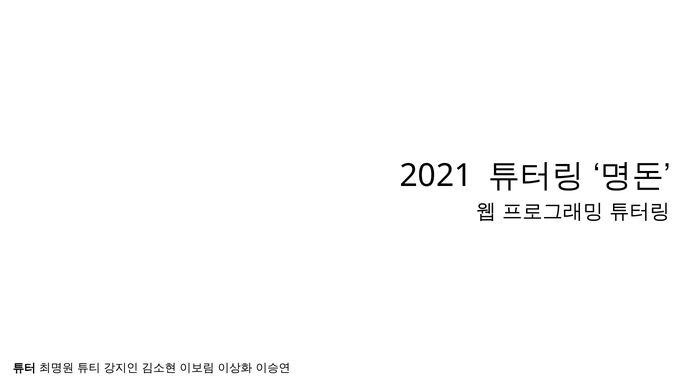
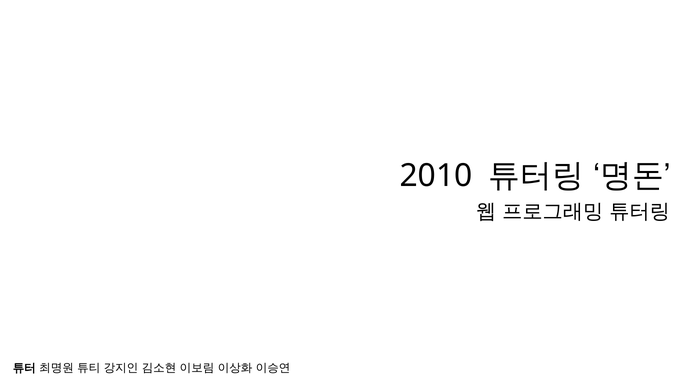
2021: 2021 -> 2010 (436, 175)
